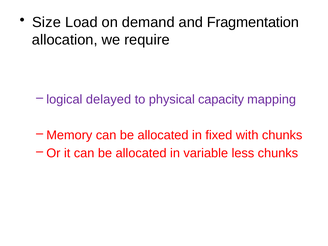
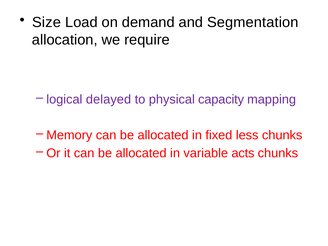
Fragmentation: Fragmentation -> Segmentation (253, 22)
with: with -> less (247, 135)
less: less -> acts (243, 153)
